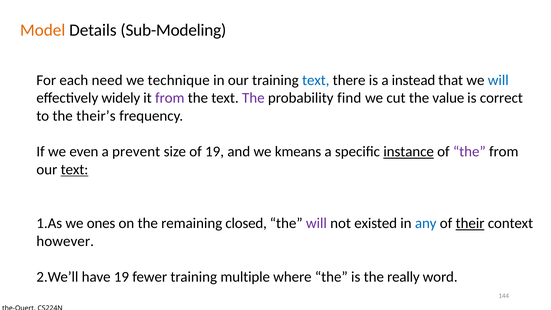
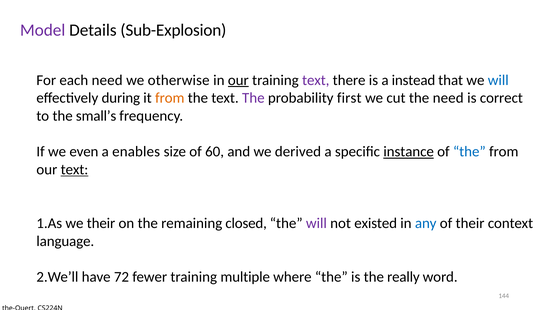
Model colour: orange -> purple (43, 30)
Sub-Modeling: Sub-Modeling -> Sub-Explosion (173, 30)
technique: technique -> otherwise (179, 80)
our underline: none -> present (238, 80)
text colour: blue -> purple (316, 80)
widely: widely -> during (121, 98)
from colour: purple -> orange (170, 98)
find: find -> first (349, 98)
the value: value -> need (448, 98)
their’s: their’s -> small’s (96, 116)
prevent: prevent -> enables (136, 152)
of 19: 19 -> 60 (215, 152)
kmeans: kmeans -> derived (298, 152)
the colour: purple -> blue (469, 152)
we ones: ones -> their (101, 223)
their underline: present -> none (470, 223)
however: however -> language (65, 241)
have 19: 19 -> 72 (121, 277)
